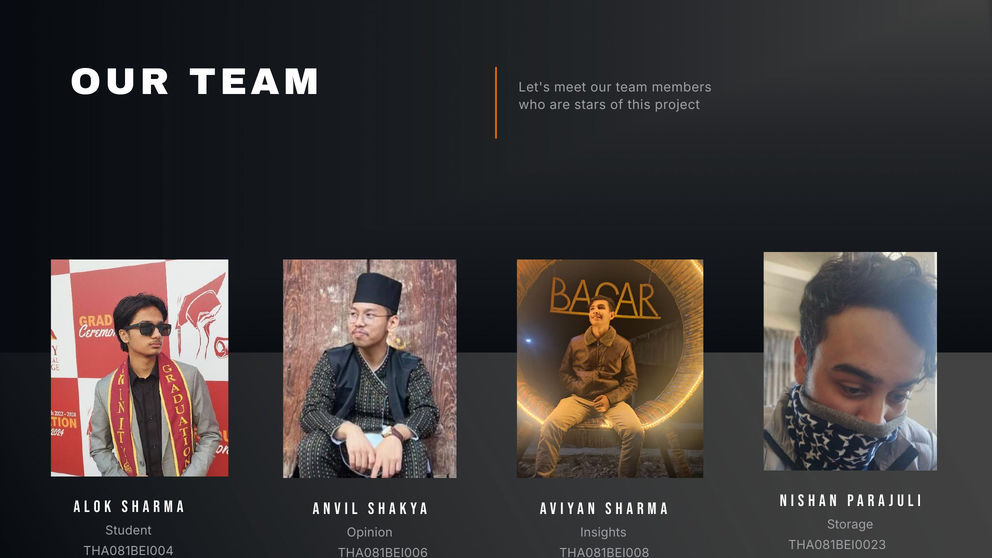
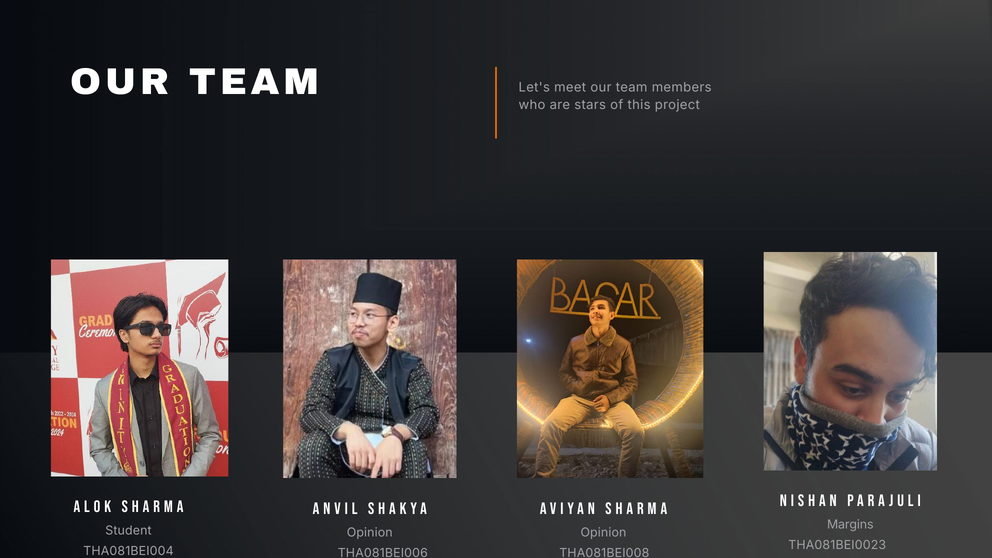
Storage: Storage -> Margins (850, 525)
Insights: Insights -> Opinion (603, 532)
